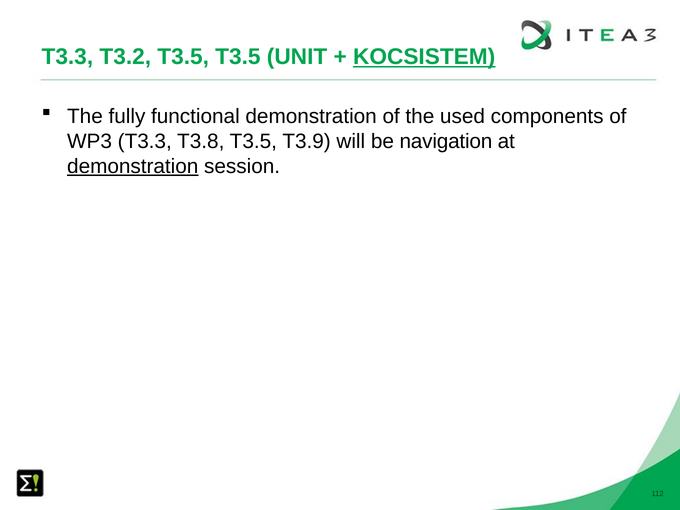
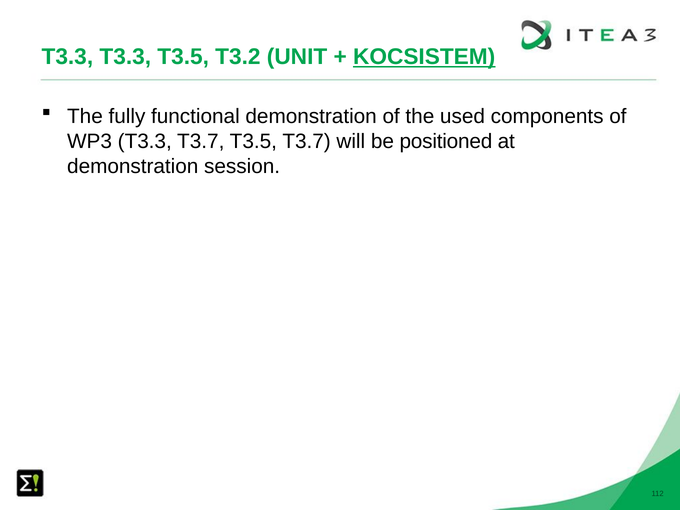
T3.3 T3.2: T3.2 -> T3.3 (125, 57)
T3.5 T3.5: T3.5 -> T3.2 (238, 57)
T3.3 T3.8: T3.8 -> T3.7 (201, 141)
T3.5 T3.9: T3.9 -> T3.7 (307, 141)
navigation: navigation -> positioned (446, 141)
demonstration underline: present -> none (133, 166)
